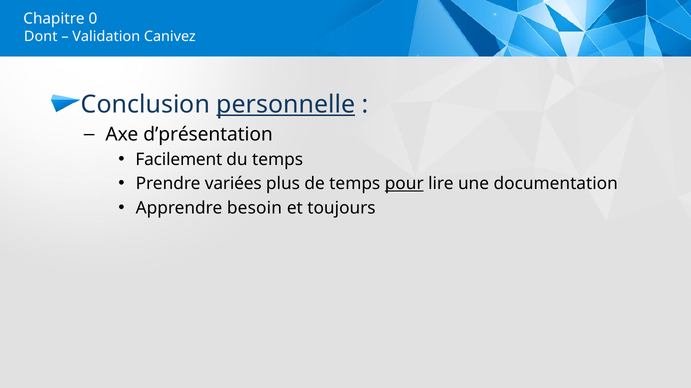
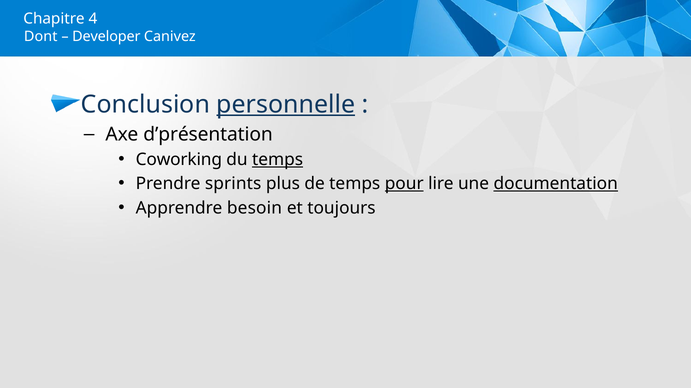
0: 0 -> 4 (93, 19)
Validation: Validation -> Developer (106, 37)
Facilement: Facilement -> Coworking (179, 160)
temps underline: none -> present (278, 160)
variées: variées -> sprints (233, 184)
documentation underline: none -> present (556, 184)
